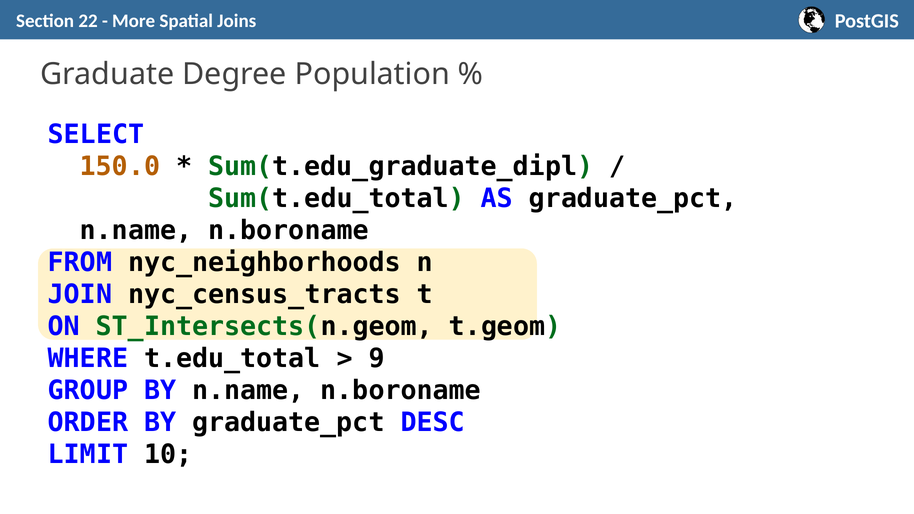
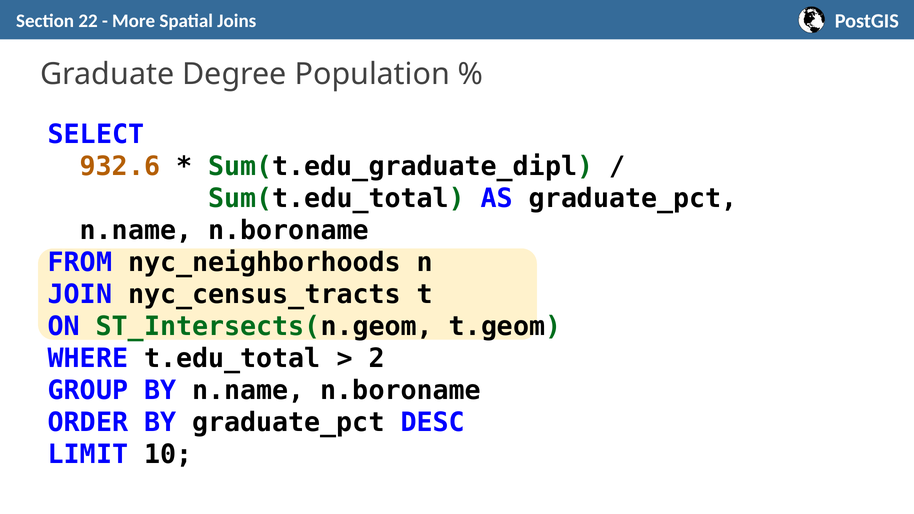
150.0: 150.0 -> 932.6 (120, 167)
9: 9 -> 2 (377, 359)
